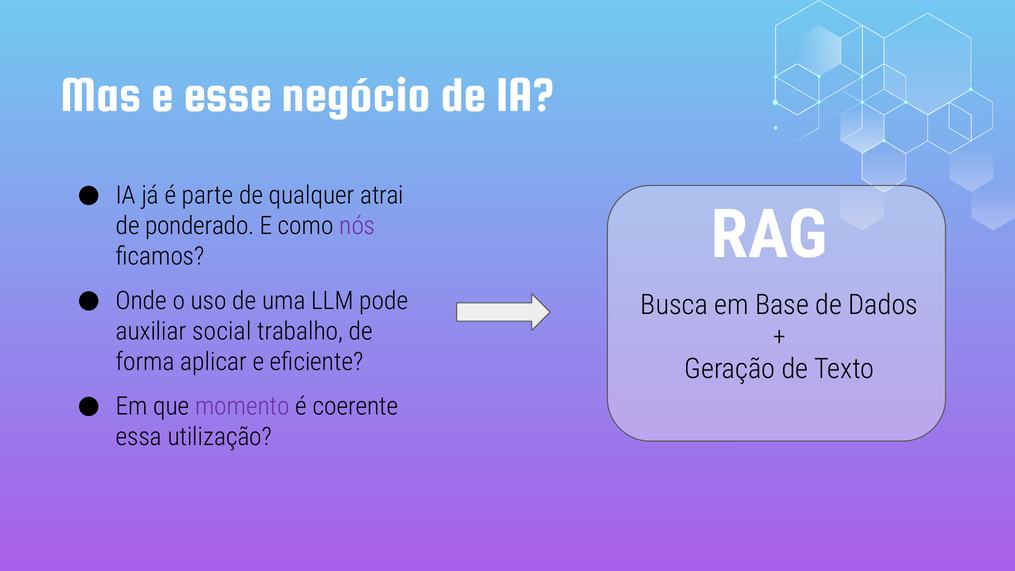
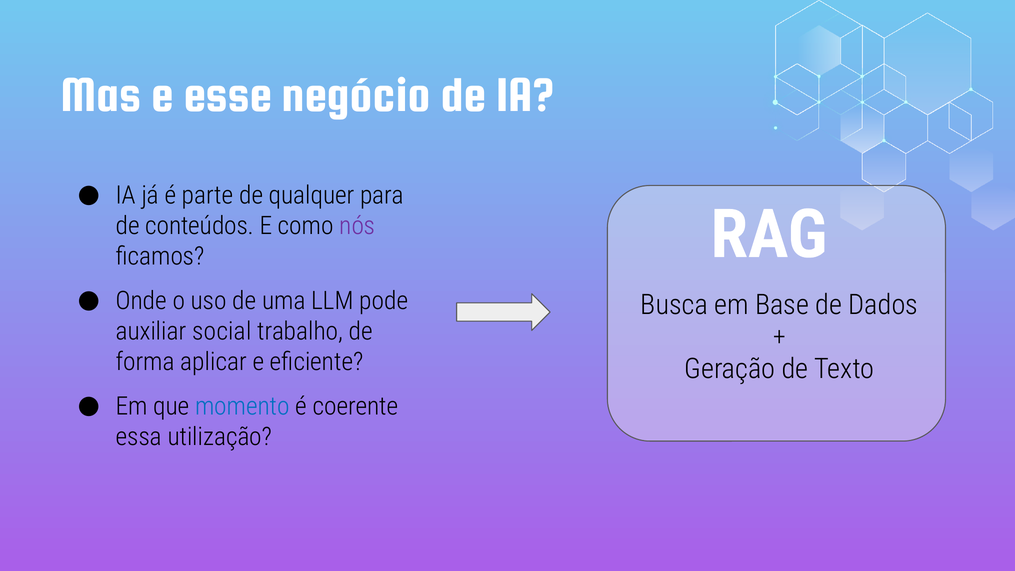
atrai: atrai -> para (382, 195)
ponderado: ponderado -> conteúdos (200, 226)
momento colour: purple -> blue (242, 406)
